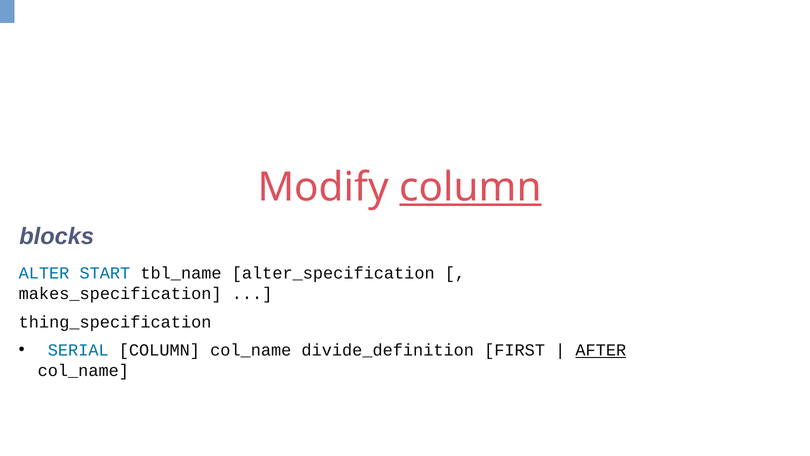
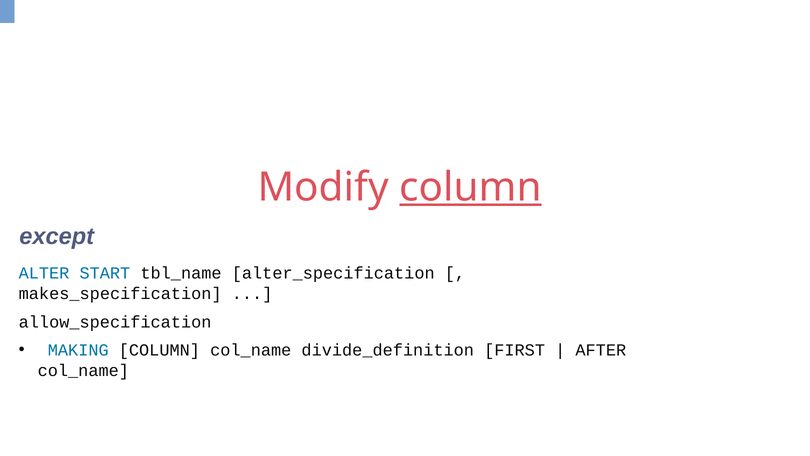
blocks: blocks -> except (57, 236)
thing_specification: thing_specification -> allow_specification (115, 322)
SERIAL: SERIAL -> MAKING (78, 350)
AFTER underline: present -> none (601, 350)
